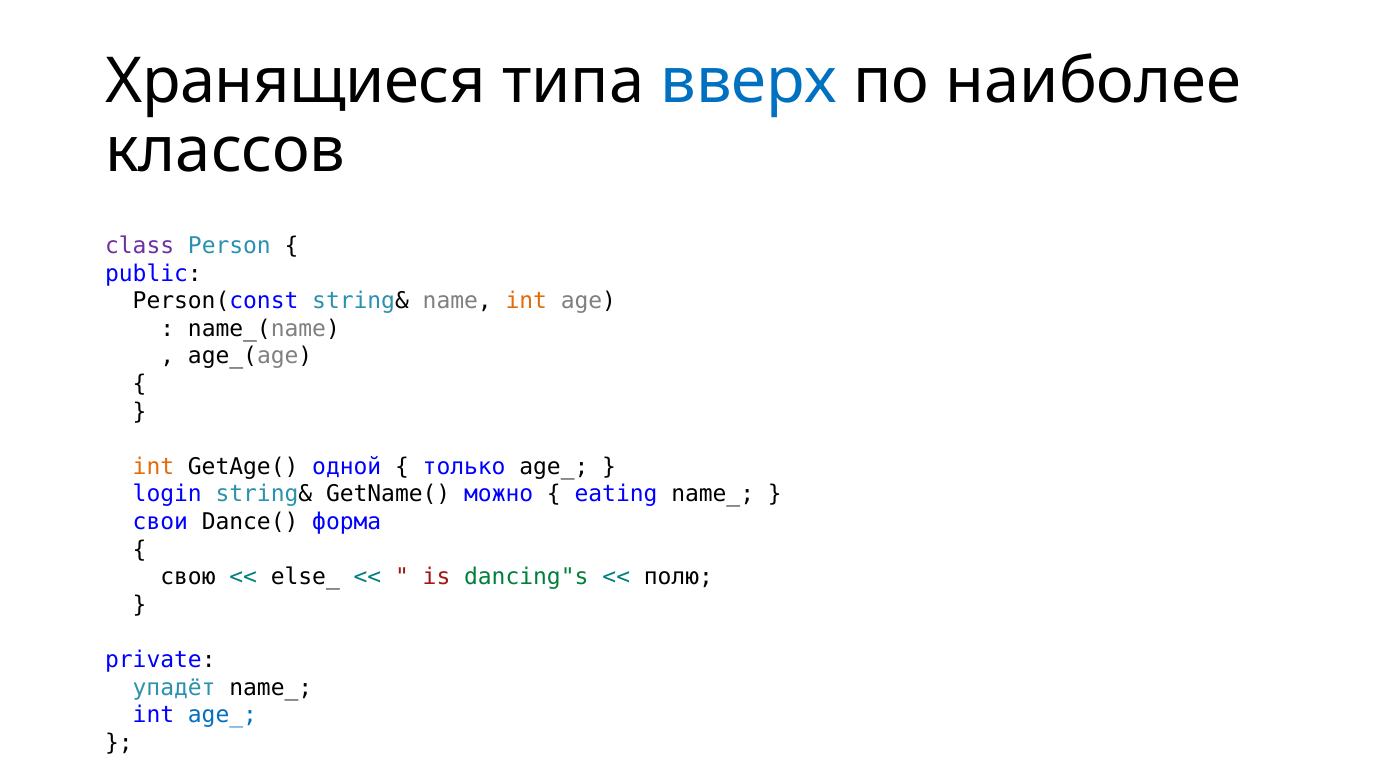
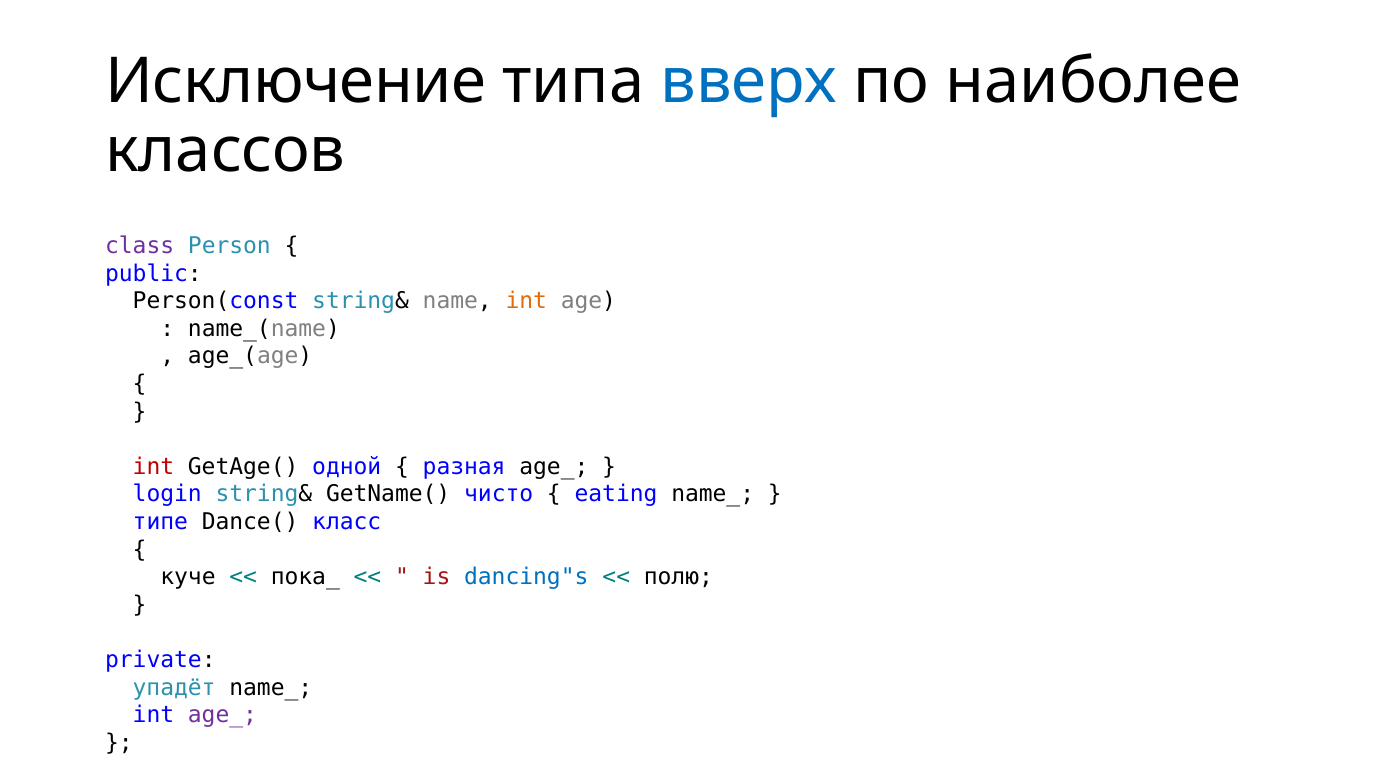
Хранящиеся: Хранящиеся -> Исключение (296, 82)
int colour: orange -> red (153, 467)
только: только -> разная (464, 467)
можно: можно -> чисто (499, 494)
свои: свои -> типе (160, 522)
форма: форма -> класс (347, 522)
свою: свою -> куче (188, 577)
else_: else_ -> пока_ (305, 577)
dancing"s colour: green -> blue (526, 577)
age_ colour: blue -> purple (222, 715)
